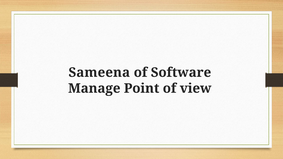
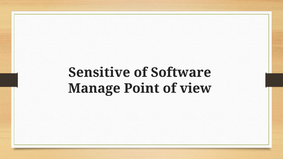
Sameena: Sameena -> Sensitive (99, 73)
